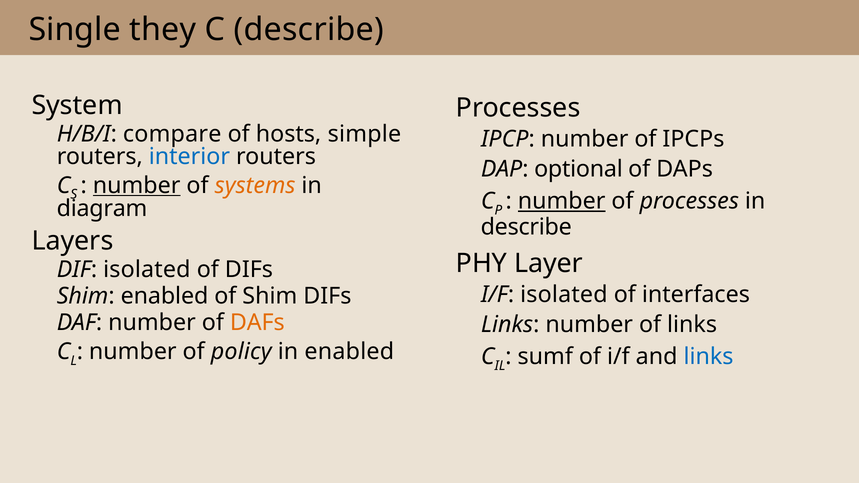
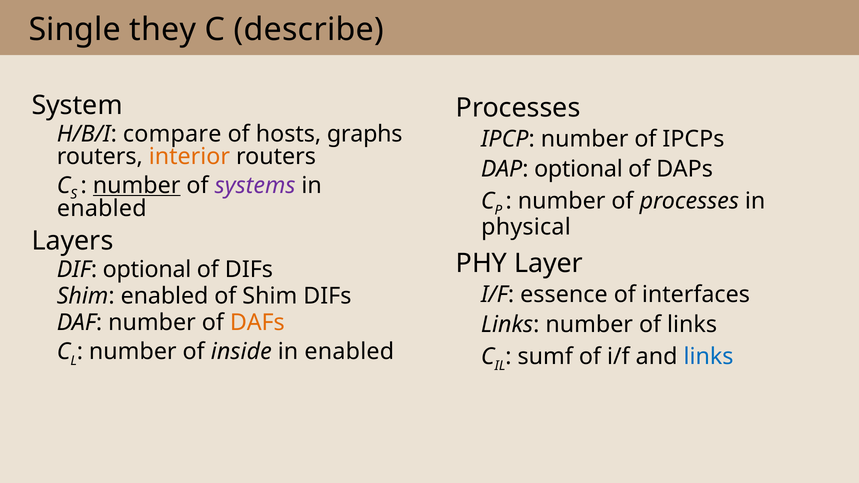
simple: simple -> graphs (365, 134)
interior colour: blue -> orange (189, 157)
systems colour: orange -> purple (255, 186)
number underline: present -> none (562, 201)
diagram: diagram -> enabled (102, 209)
describe: describe -> physical (526, 227)
DIF isolated: isolated -> optional (147, 270)
I/F isolated: isolated -> essence (564, 295)
policy: policy -> inside (241, 352)
